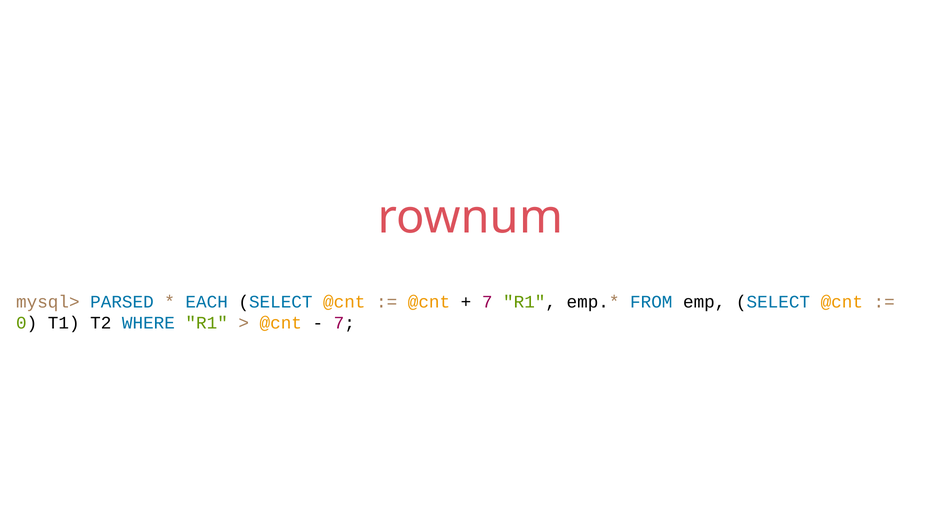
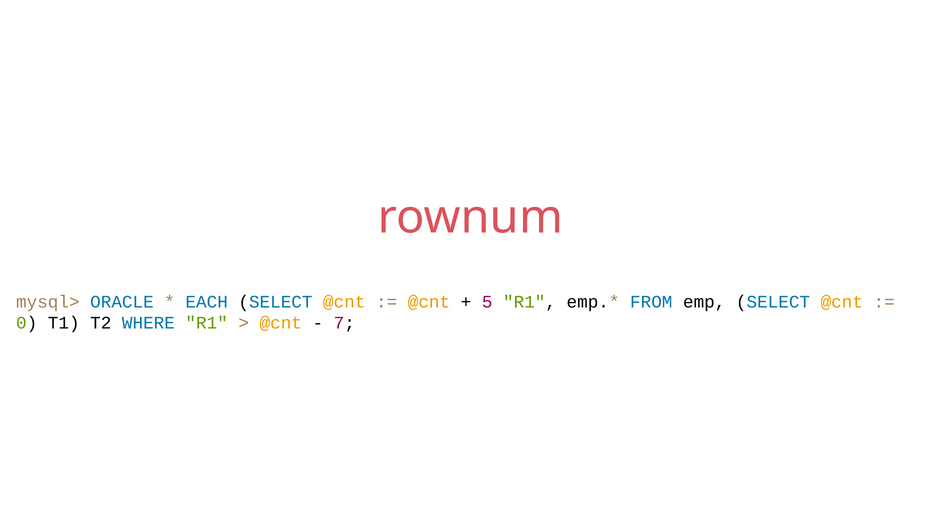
PARSED: PARSED -> ORACLE (122, 302)
7: 7 -> 5 (487, 302)
